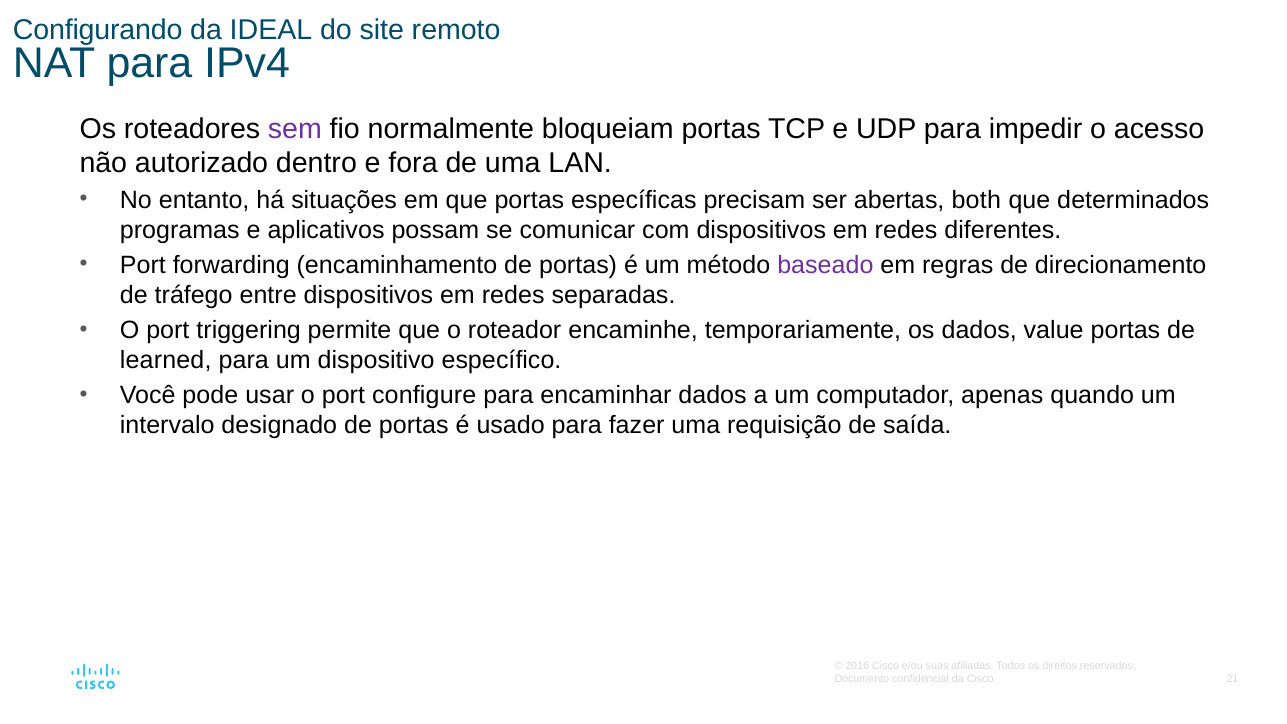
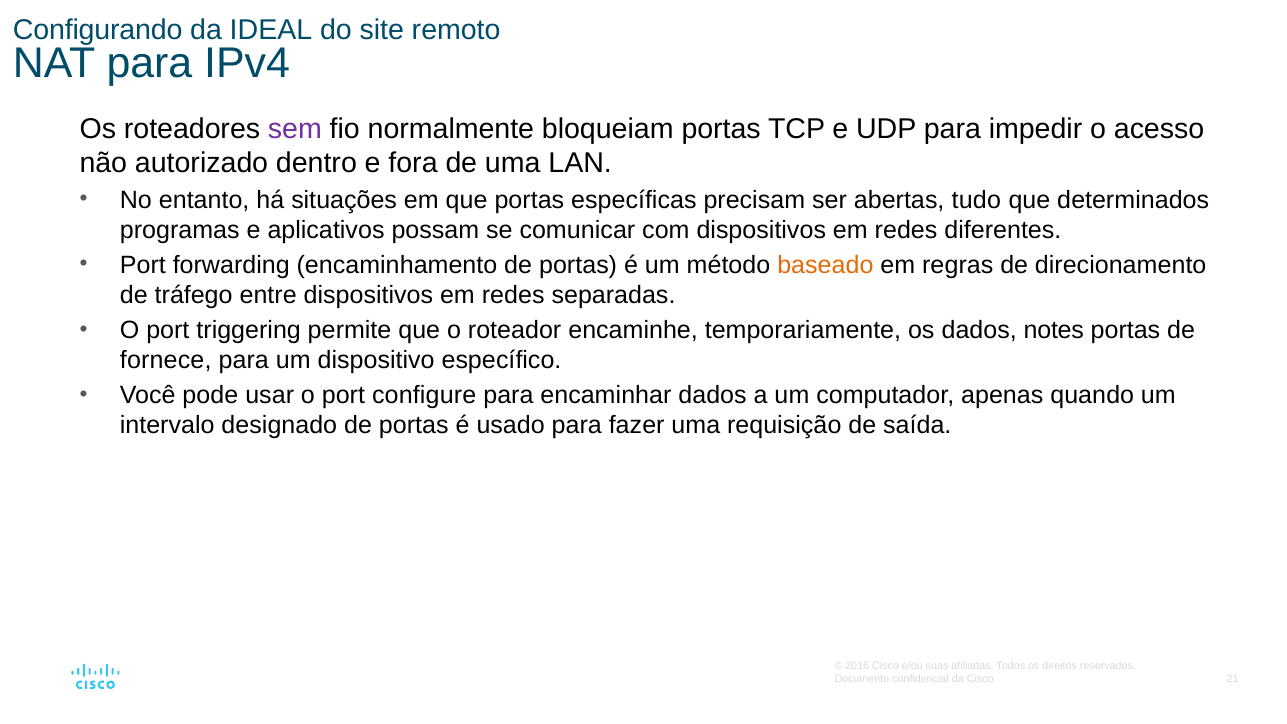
both: both -> tudo (976, 200)
baseado colour: purple -> orange (825, 265)
value: value -> notes (1054, 330)
learned: learned -> fornece (166, 360)
